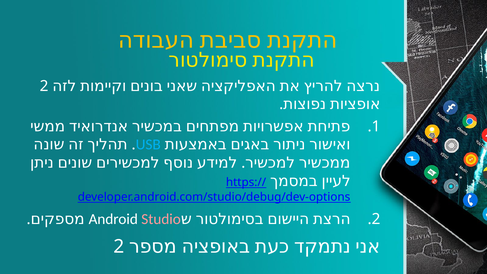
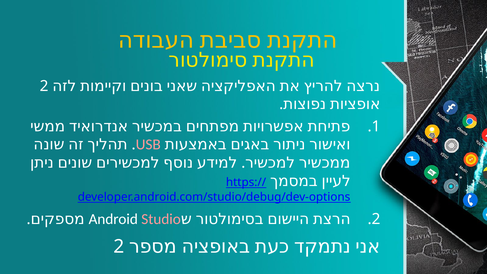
USB colour: light blue -> pink (148, 145)
